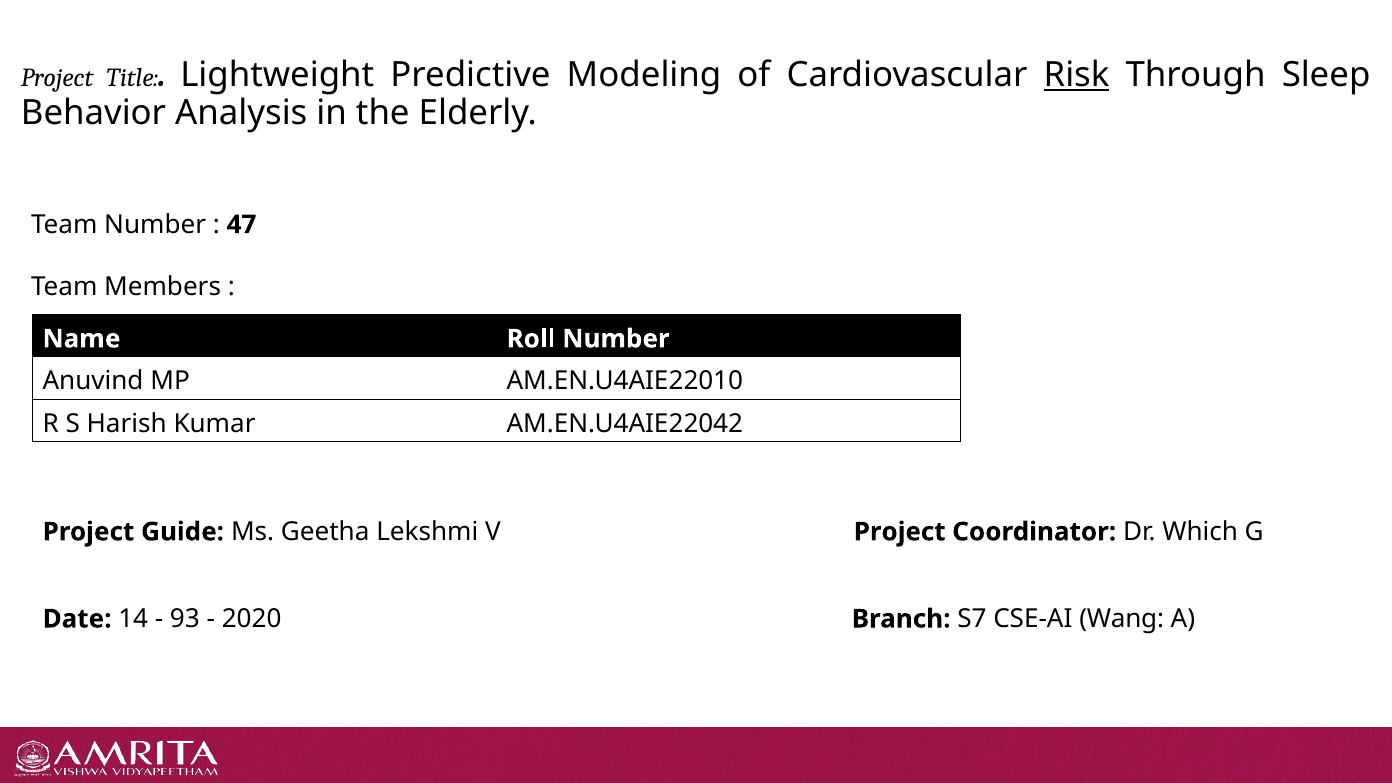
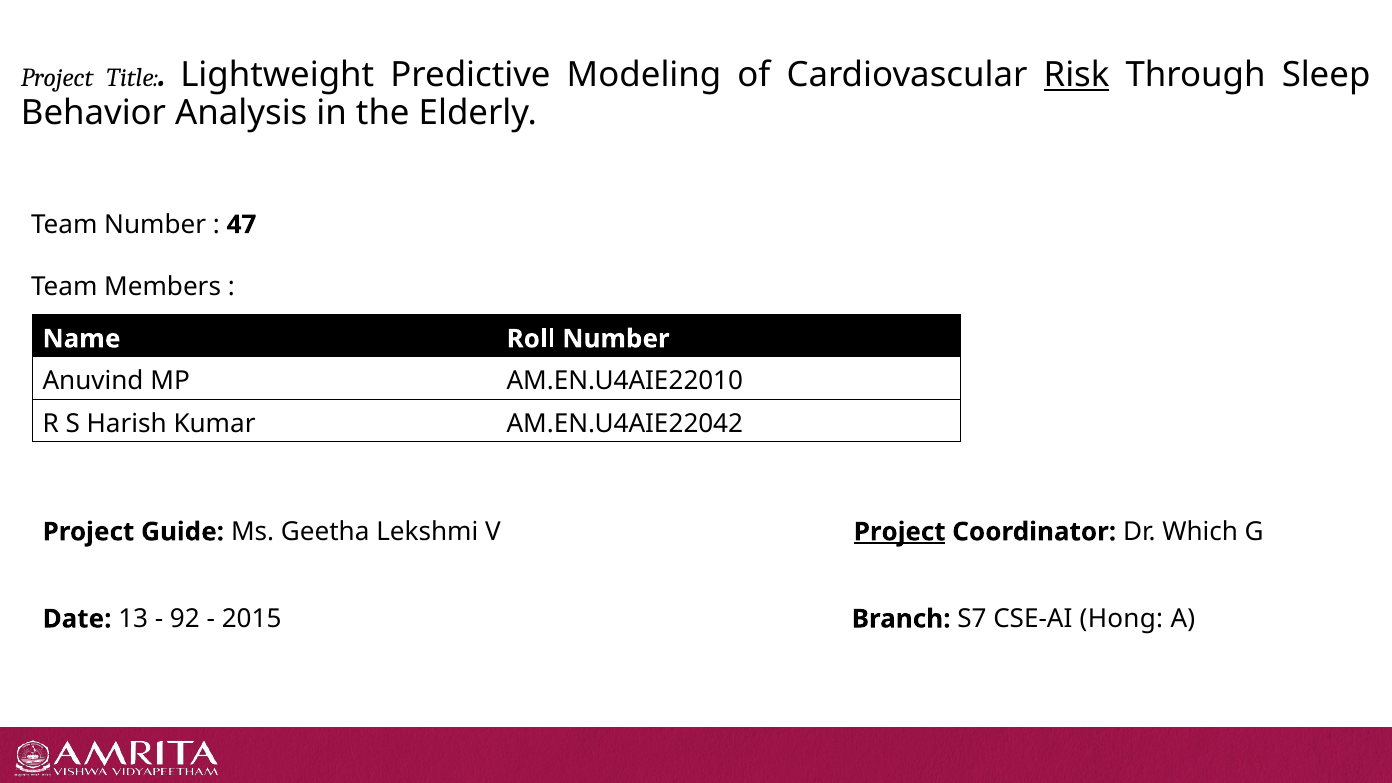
Project underline: none -> present (900, 532)
14: 14 -> 13 (133, 619)
93: 93 -> 92 (185, 619)
2020: 2020 -> 2015 (252, 619)
Wang: Wang -> Hong (1121, 619)
